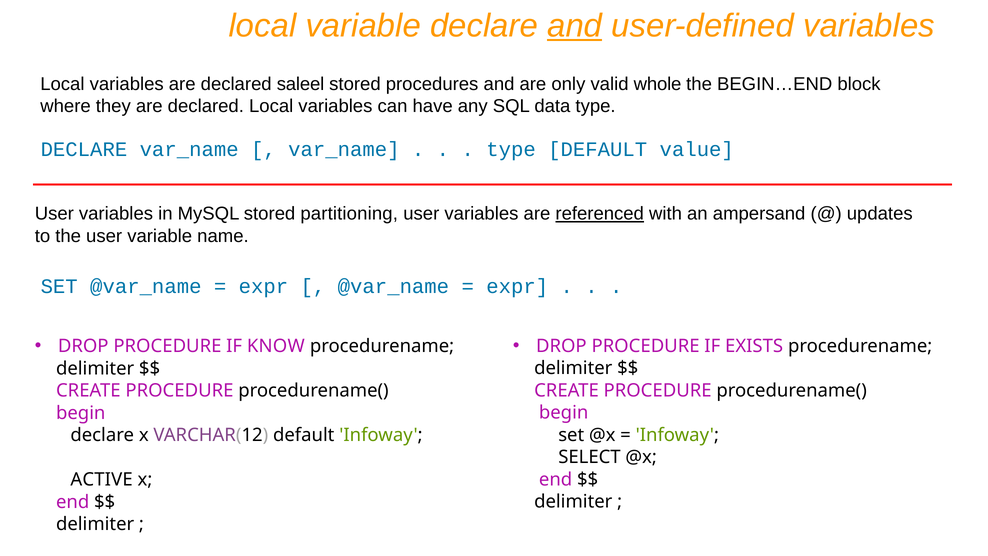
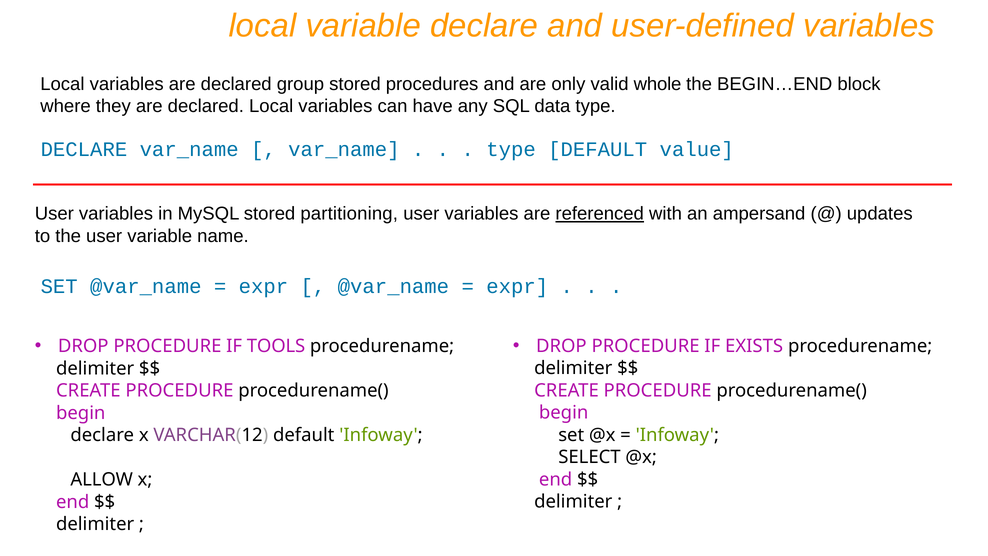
and underline: present -> none (575, 26)
saleel: saleel -> group (300, 84)
KNOW: KNOW -> TOOLS (276, 346)
ACTIVE: ACTIVE -> ALLOW (102, 479)
